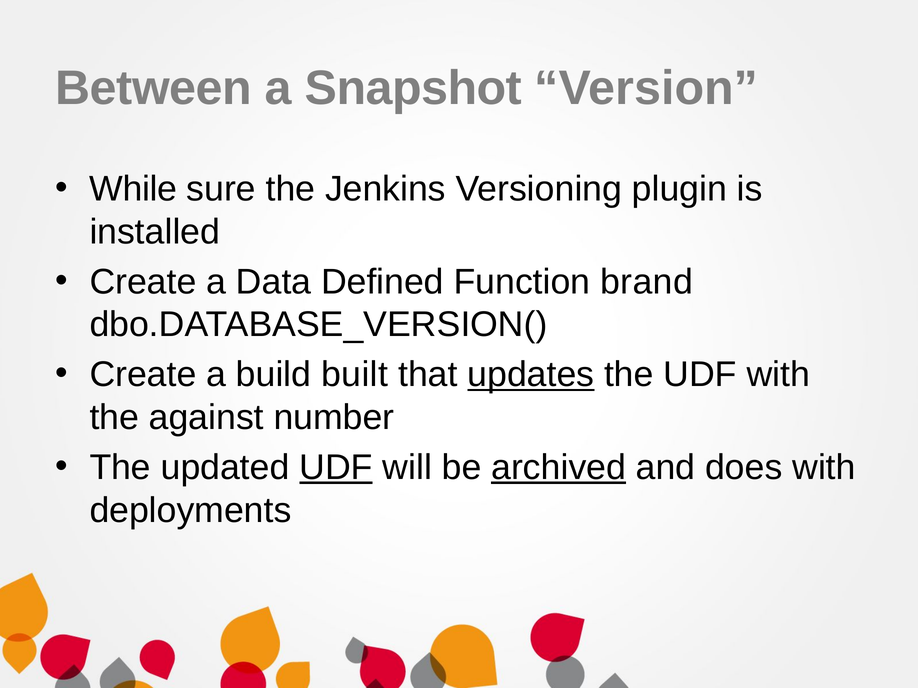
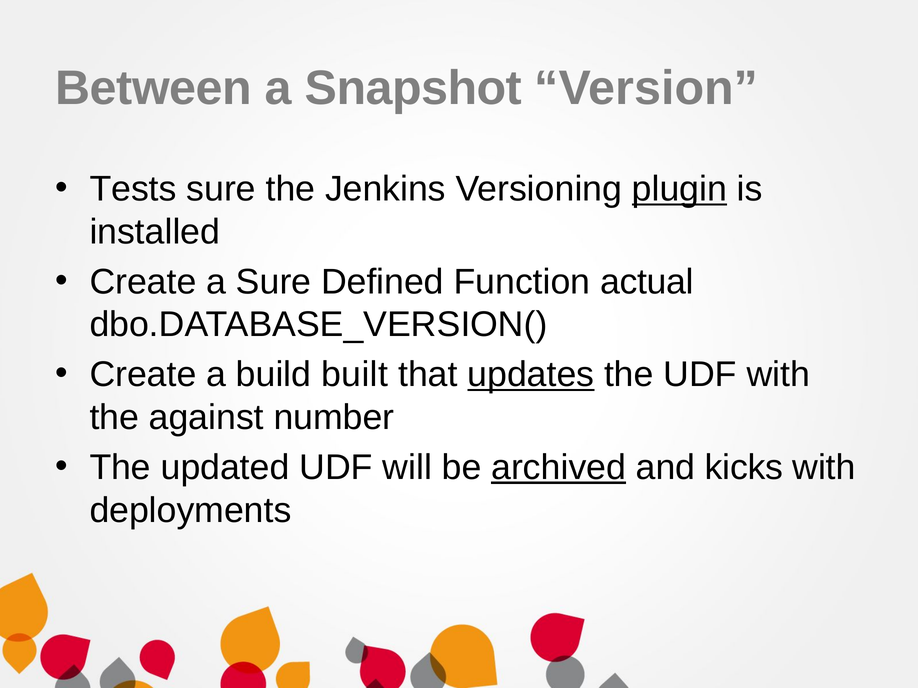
While: While -> Tests (133, 189)
plugin underline: none -> present (679, 189)
a Data: Data -> Sure (274, 282)
brand: brand -> actual (647, 282)
UDF underline: present -> none (336, 468)
does: does -> kicks (744, 468)
